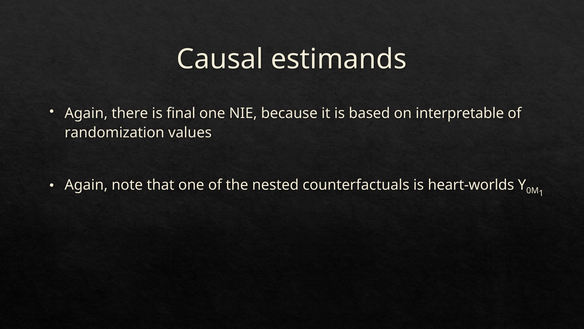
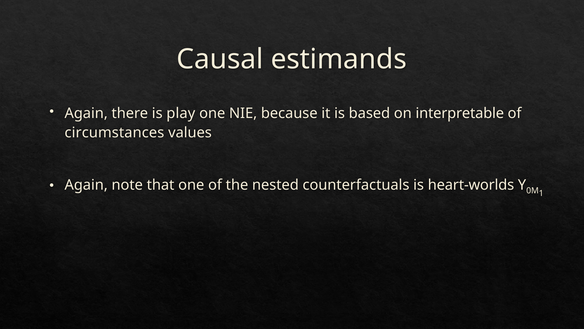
final: final -> play (181, 113)
randomization: randomization -> circumstances (114, 132)
